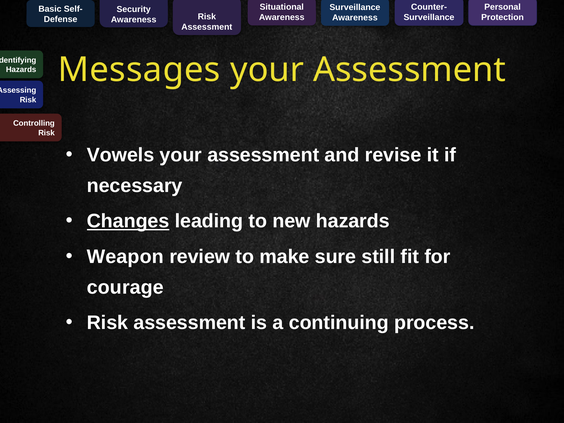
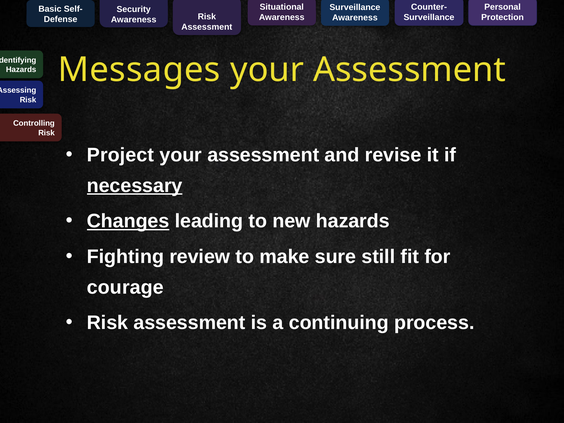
Vowels: Vowels -> Project (120, 155)
necessary underline: none -> present (135, 186)
Weapon: Weapon -> Fighting (125, 257)
